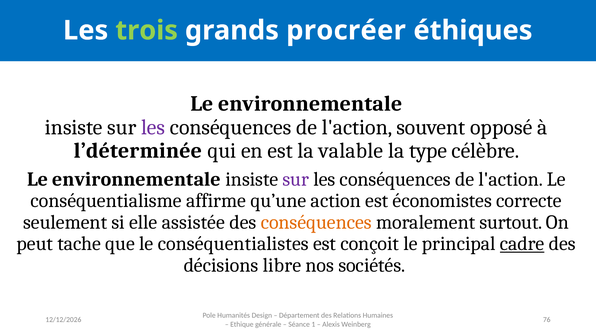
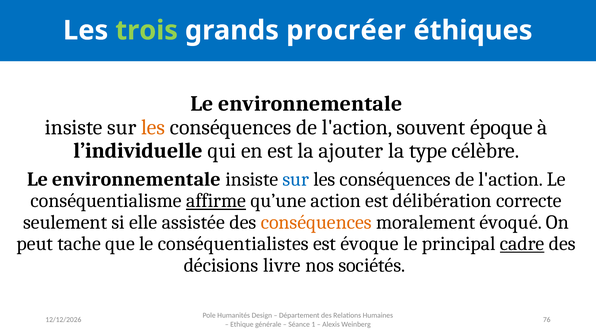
les colour: purple -> orange (153, 127)
opposé: opposé -> époque (501, 127)
l’déterminée: l’déterminée -> l’individuelle (138, 151)
valable: valable -> ajouter (351, 151)
sur colour: purple -> blue (296, 179)
affirme underline: none -> present (216, 201)
économistes: économistes -> délibération (442, 201)
surtout: surtout -> évoqué (511, 222)
conçoit: conçoit -> évoque (370, 244)
libre: libre -> livre (282, 265)
